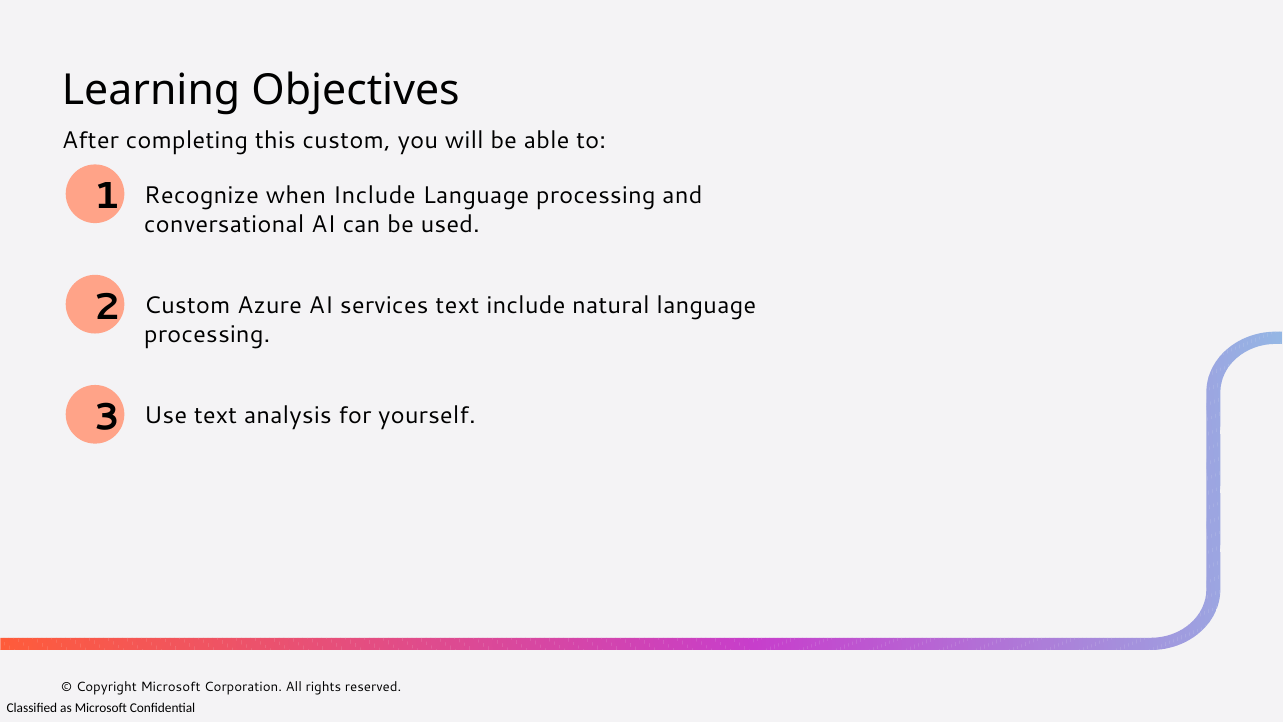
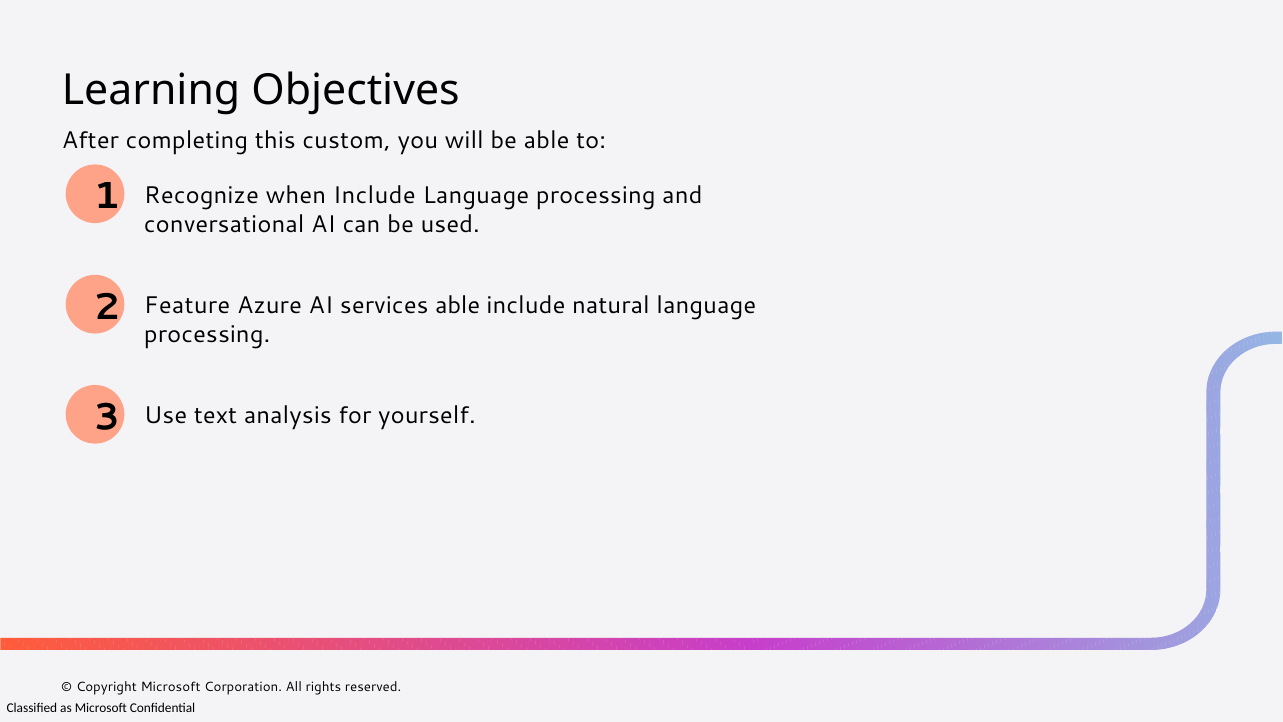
2 Custom: Custom -> Feature (187, 306)
services text: text -> able (458, 306)
